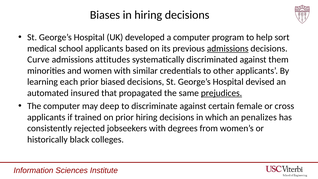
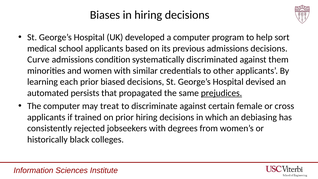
admissions underline: present -> none (228, 48)
attitudes: attitudes -> condition (113, 60)
insured: insured -> persists (85, 93)
deep: deep -> treat (110, 106)
penalizes: penalizes -> debiasing (259, 117)
